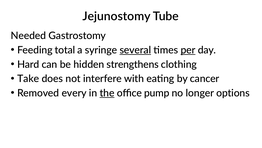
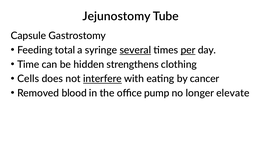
Needed: Needed -> Capsule (28, 36)
Hard: Hard -> Time (28, 64)
Take: Take -> Cells (28, 78)
interfere underline: none -> present (102, 78)
every: every -> blood (74, 93)
the underline: present -> none (107, 93)
options: options -> elevate (233, 93)
